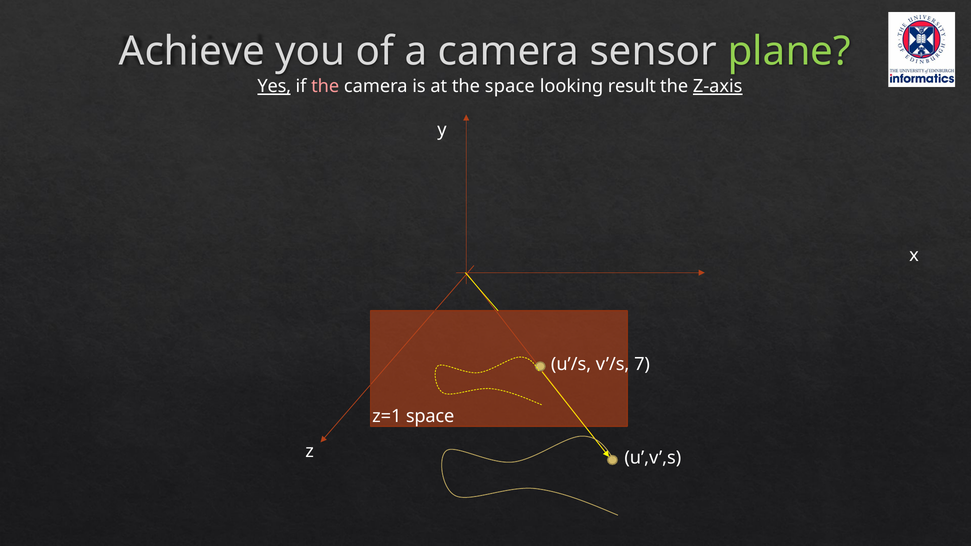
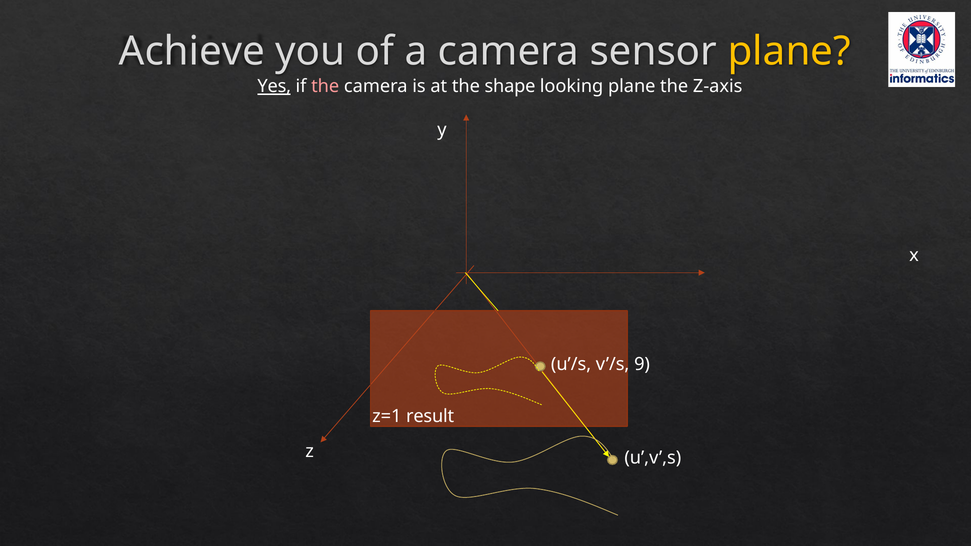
plane colour: light green -> yellow (789, 51)
the space: space -> shape (510, 86)
looking result: result -> plane (632, 86)
Z-axis underline: present -> none (718, 86)
7: 7 -> 9 (642, 365)
z=1 space: space -> result (430, 416)
